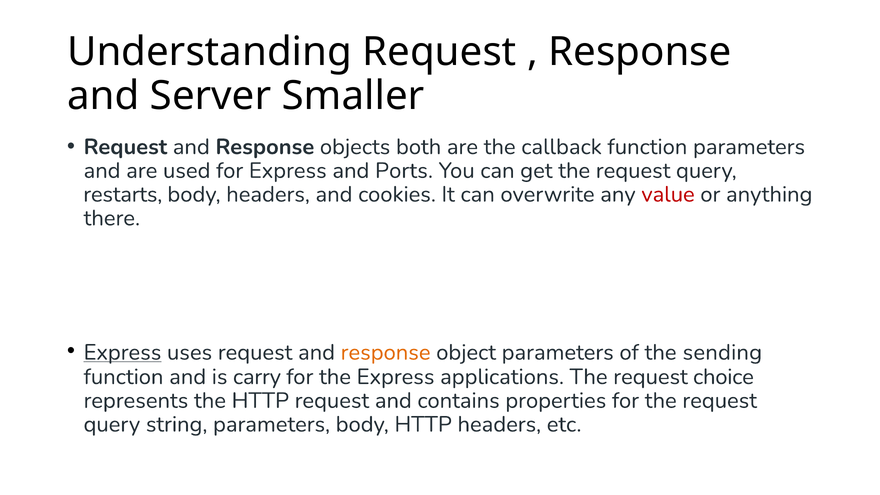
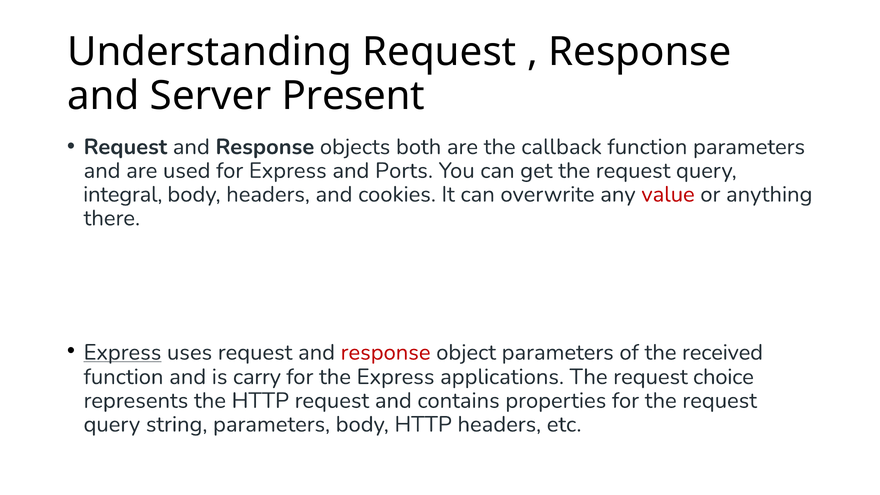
Smaller: Smaller -> Present (353, 96)
restarts: restarts -> integral (123, 194)
response colour: orange -> red (386, 352)
sending: sending -> received (723, 352)
